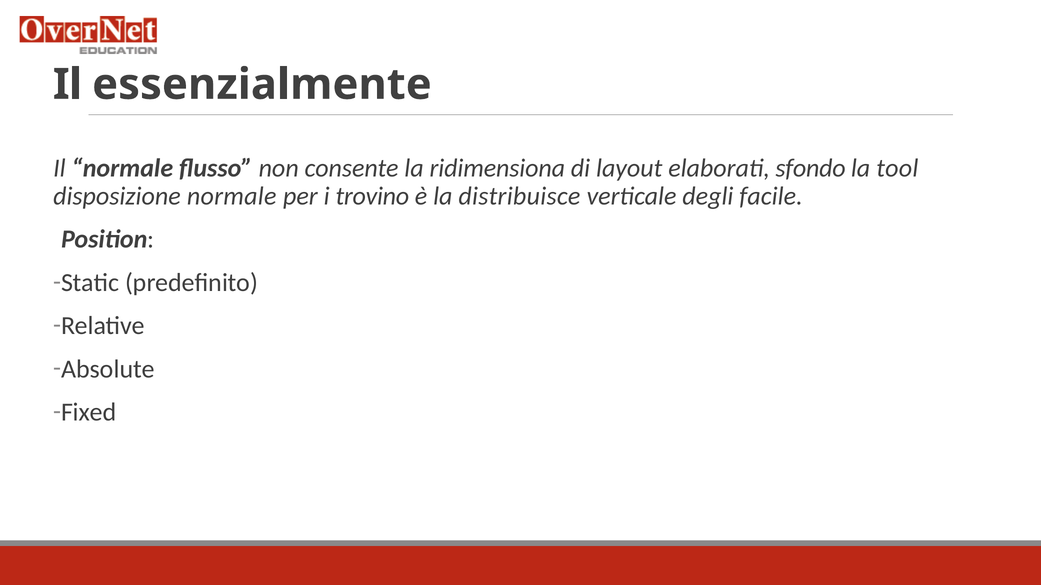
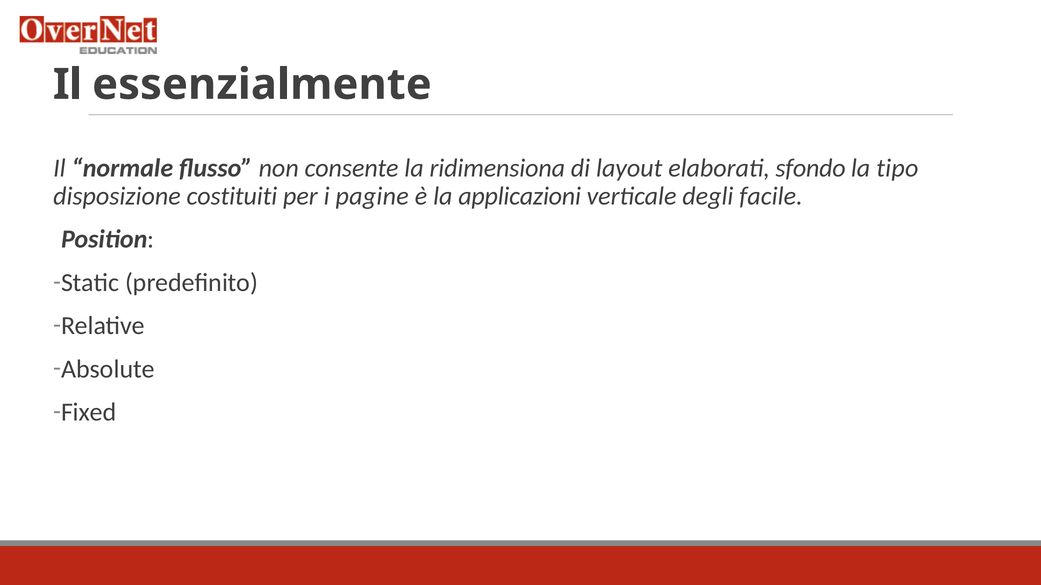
tool: tool -> tipo (897, 168)
disposizione normale: normale -> costituiti (232, 196)
trovino: trovino -> pagine (372, 196)
distribuisce: distribuisce -> applicazioni (520, 196)
